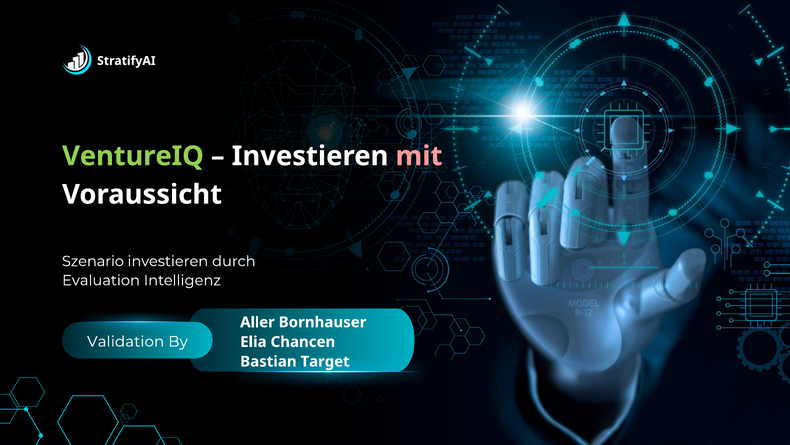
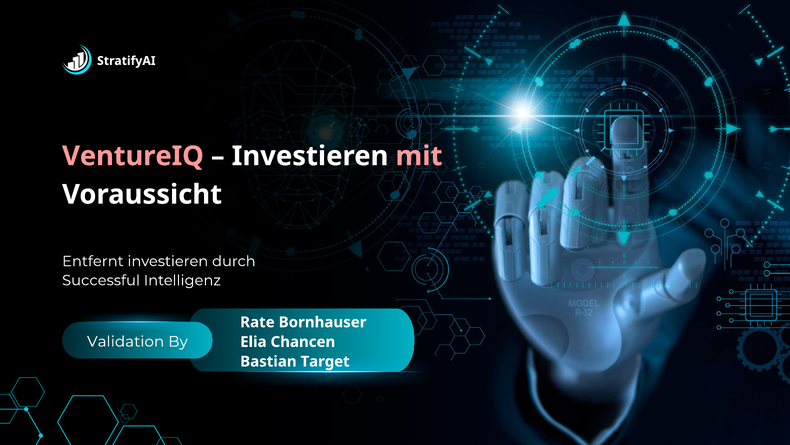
VentureIQ colour: light green -> pink (133, 156)
Szenario: Szenario -> Entfernt (93, 261)
Evaluation: Evaluation -> Successful (101, 280)
Aller: Aller -> Rate (257, 322)
